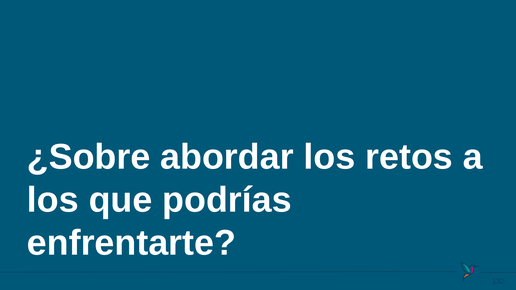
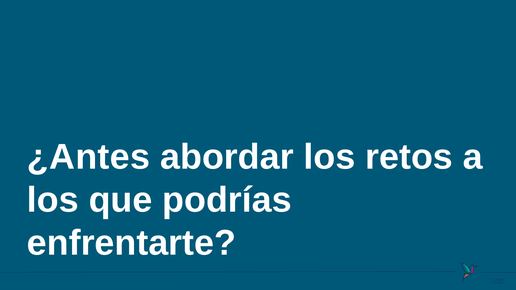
¿Sobre: ¿Sobre -> ¿Antes (89, 157)
